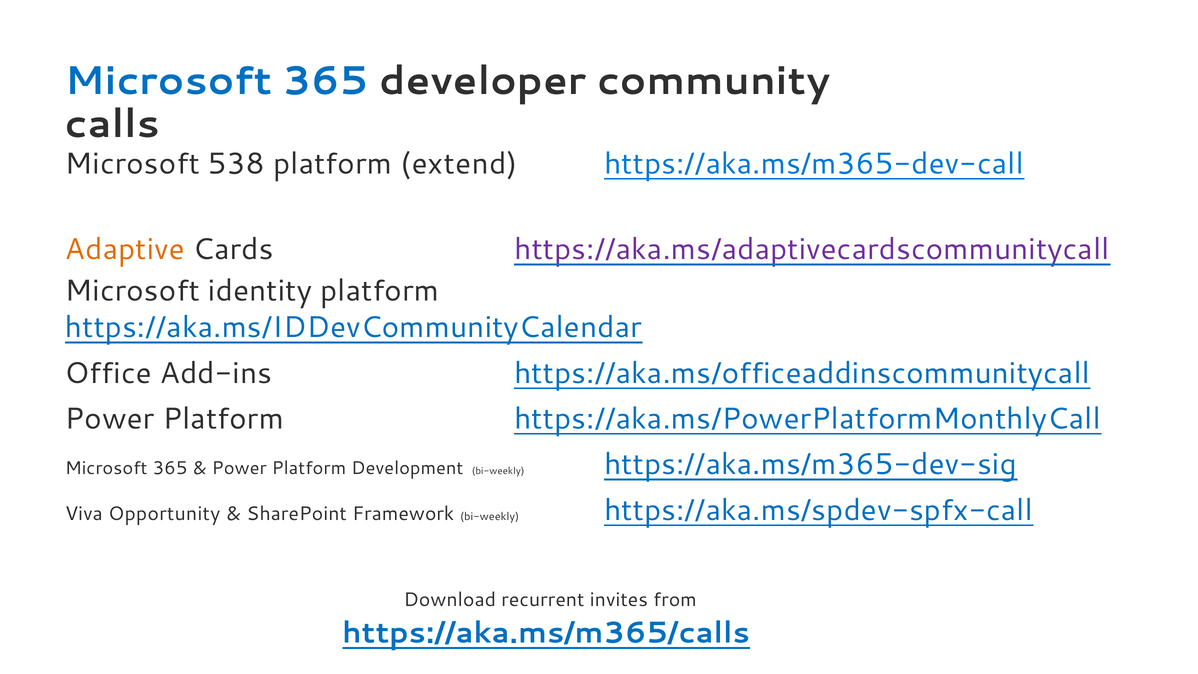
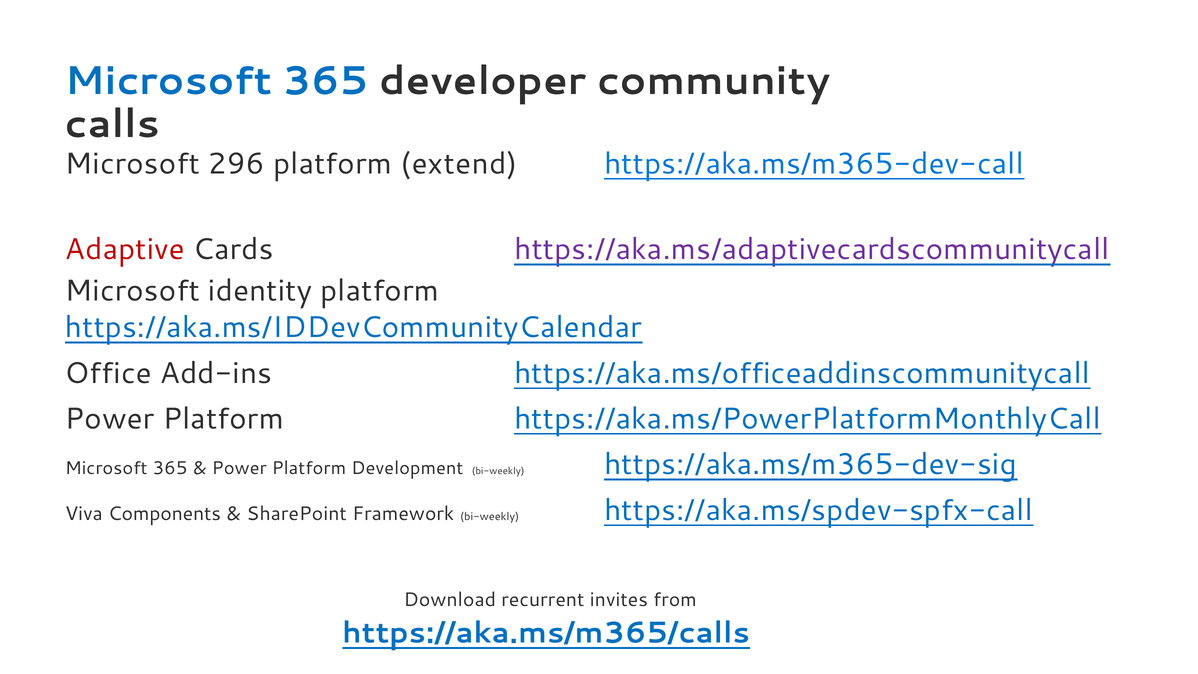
538: 538 -> 296 (236, 164)
Adaptive colour: orange -> red (125, 249)
Opportunity: Opportunity -> Components (164, 513)
